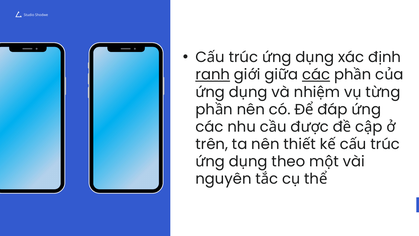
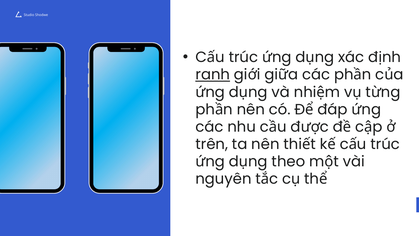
các underline: present -> none (316, 75)
